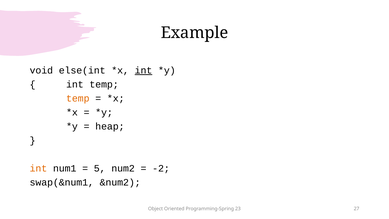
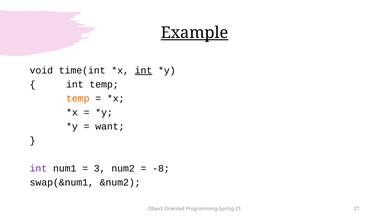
Example underline: none -> present (194, 33)
else(int: else(int -> time(int (82, 70)
heap: heap -> want (110, 126)
int colour: orange -> purple (38, 168)
5: 5 -> 3 (100, 168)
-2: -2 -> -8 (161, 168)
